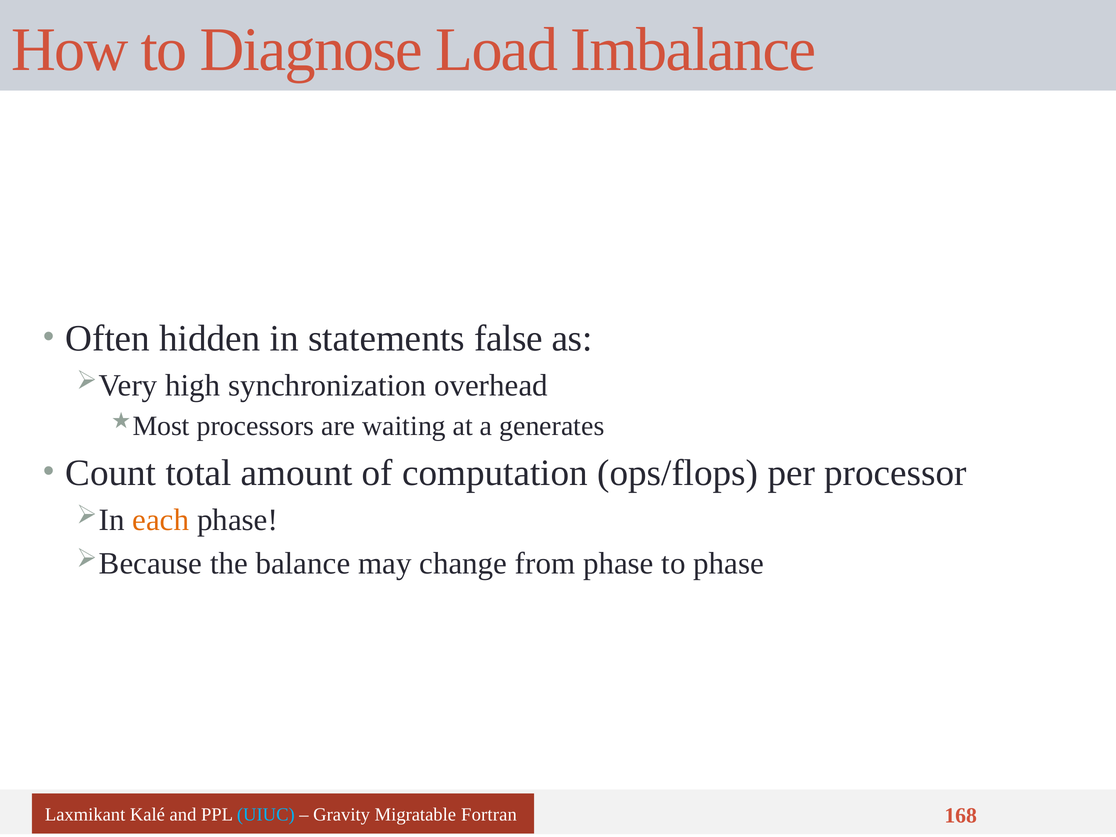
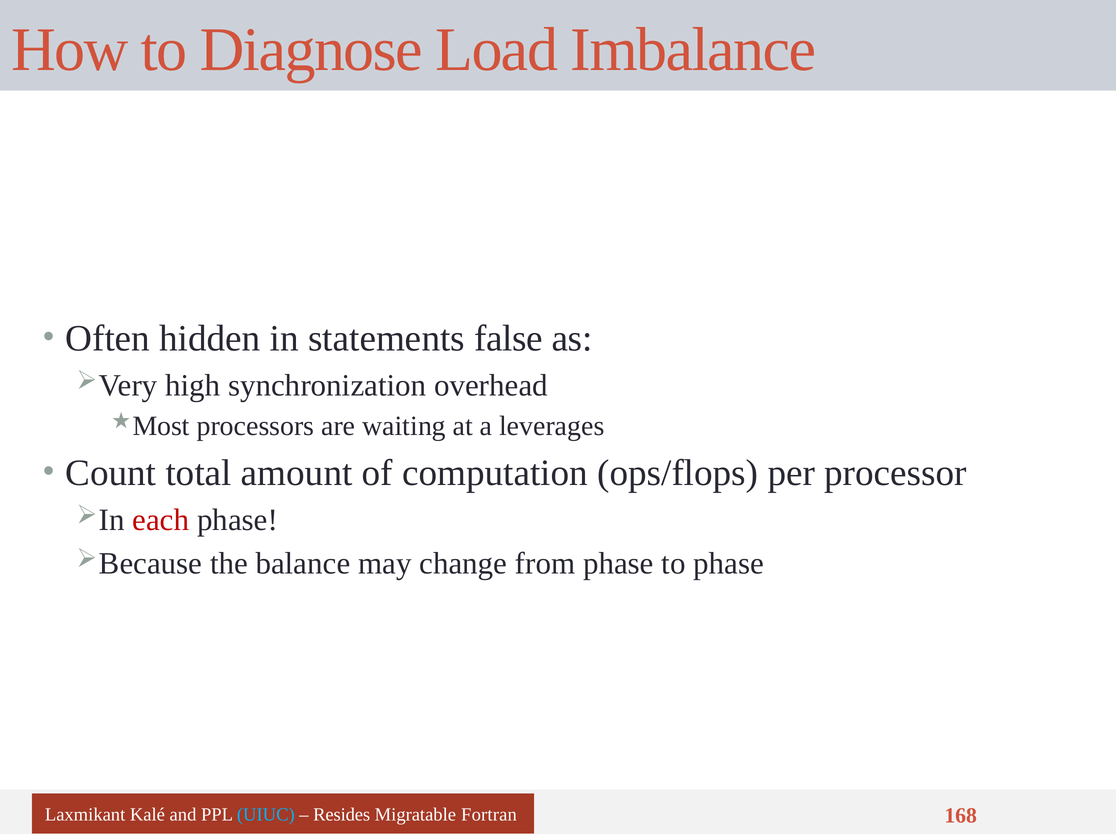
generates: generates -> leverages (552, 426)
each colour: orange -> red (161, 520)
Gravity: Gravity -> Resides (342, 815)
